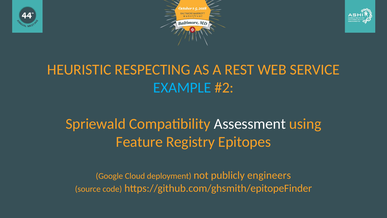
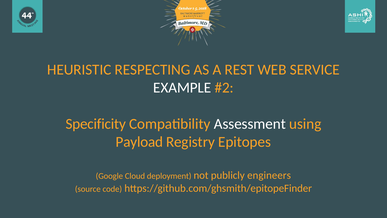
EXAMPLE colour: light blue -> white (182, 88)
Spriewald: Spriewald -> Specificity (96, 124)
Feature: Feature -> Payload (139, 142)
